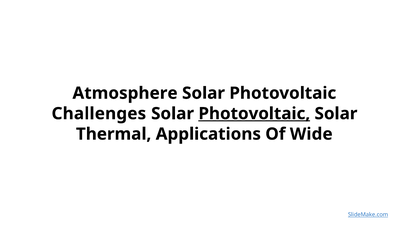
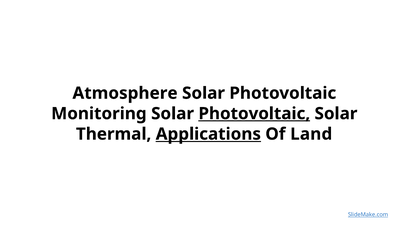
Challenges: Challenges -> Monitoring (99, 114)
Applications underline: none -> present (208, 134)
Wide: Wide -> Land (311, 134)
